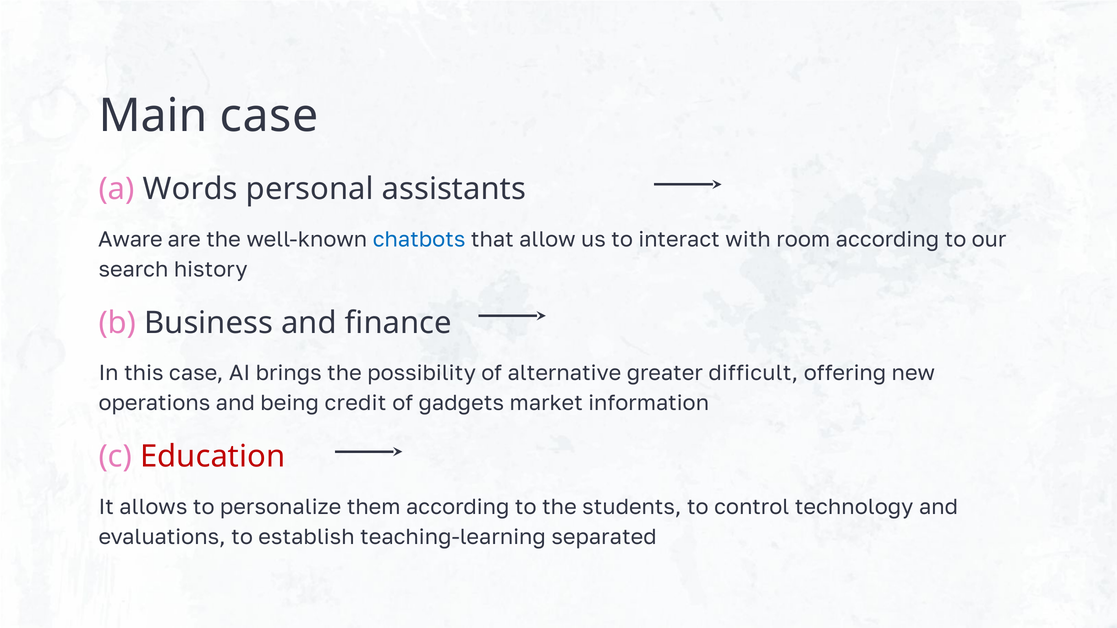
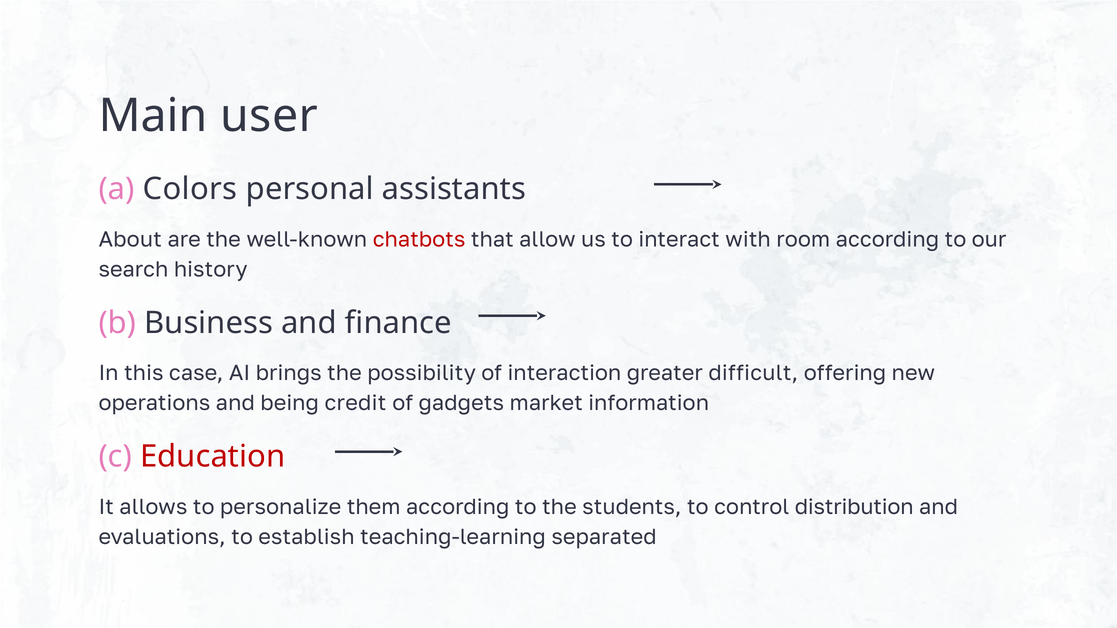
Main case: case -> user (269, 116)
Words: Words -> Colors (190, 189)
Aware: Aware -> About (130, 240)
chatbots colour: blue -> red (419, 240)
alternative: alternative -> interaction (564, 373)
technology: technology -> distribution (854, 507)
